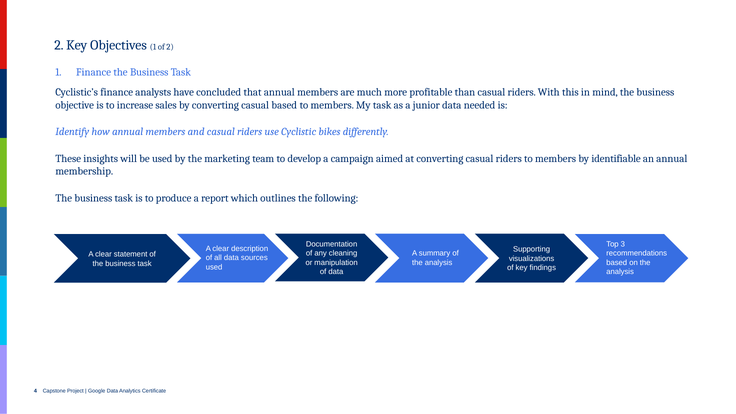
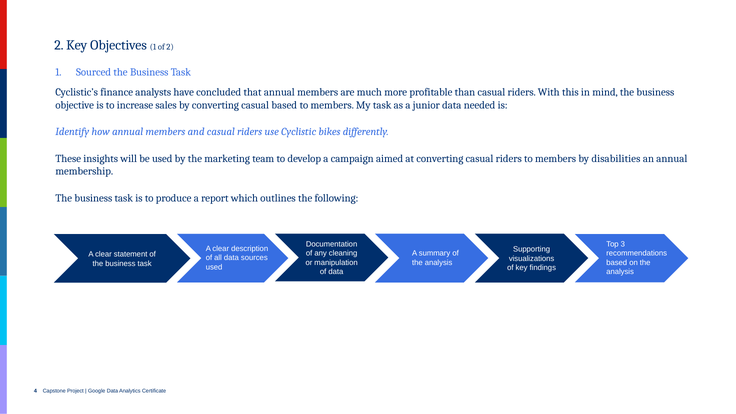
1 Finance: Finance -> Sourced (94, 72)
identifiable: identifiable -> disabilities (616, 159)
